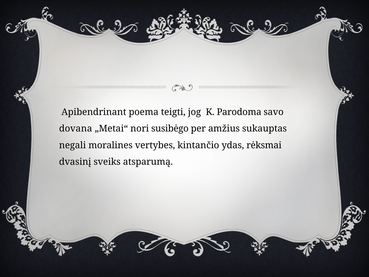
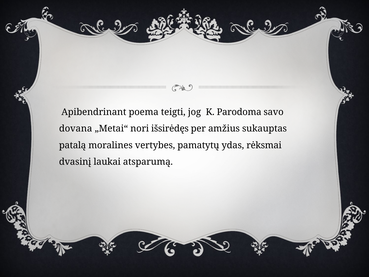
susibėgo: susibėgo -> išsirėdęs (170, 129)
negali: negali -> patalą (73, 145)
kintančio: kintančio -> pamatytų (198, 145)
sveiks: sveiks -> laukai (107, 162)
